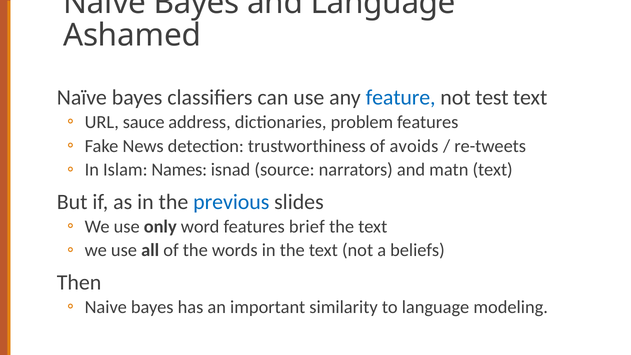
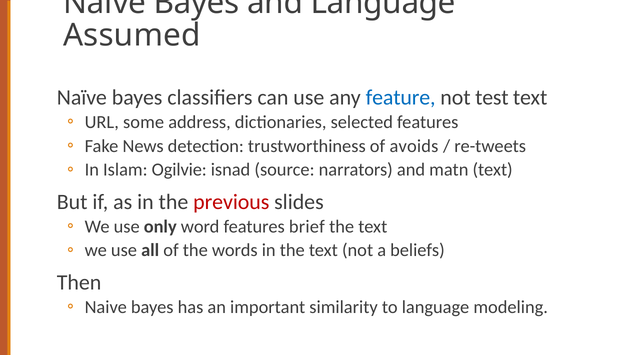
Ashamed: Ashamed -> Assumed (132, 35)
sauce: sauce -> some (144, 122)
problem: problem -> selected (362, 122)
Names: Names -> Ogilvie (179, 170)
previous colour: blue -> red (231, 202)
